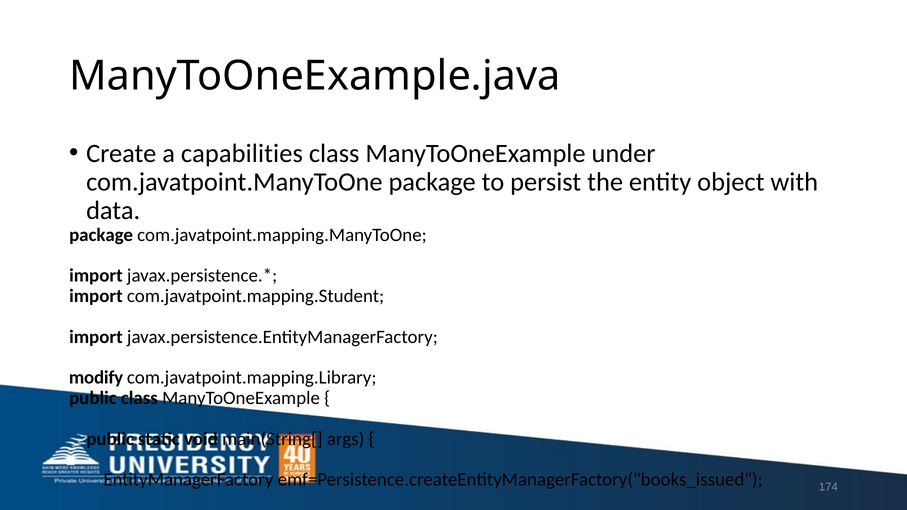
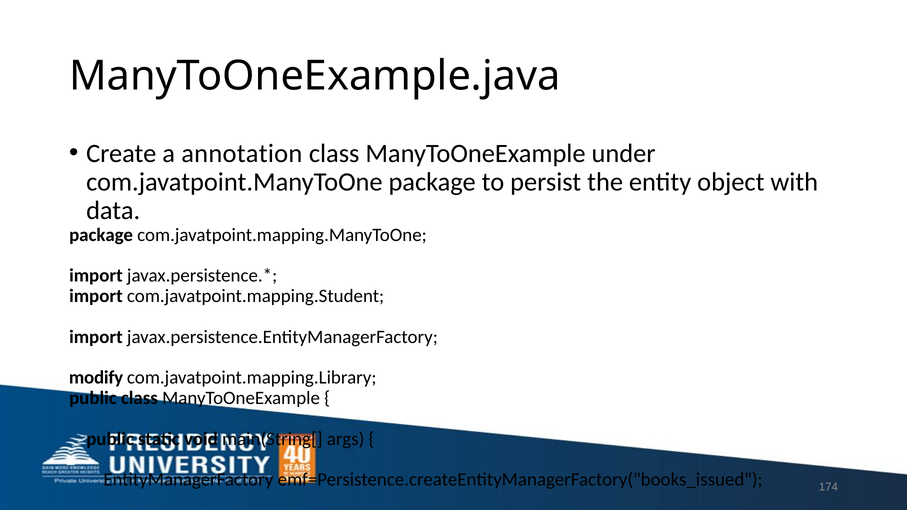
capabilities: capabilities -> annotation (242, 153)
